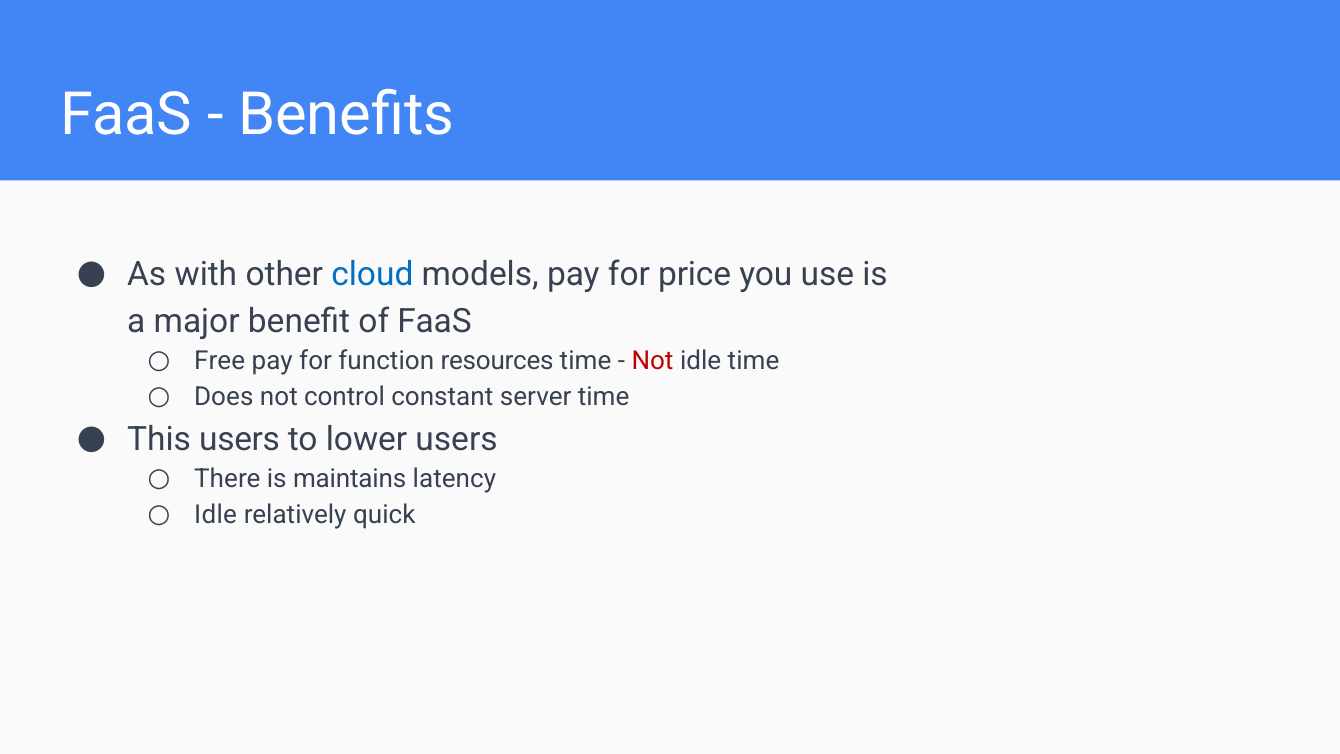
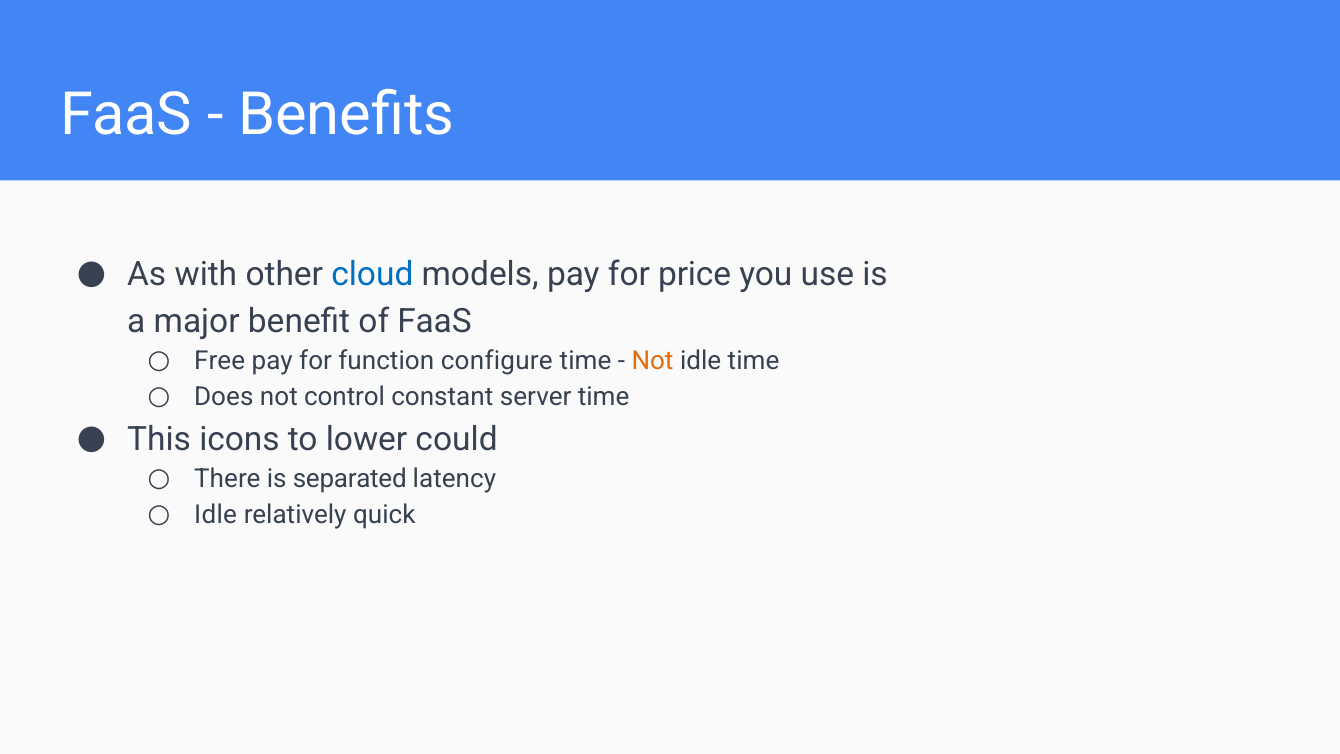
resources: resources -> configure (497, 361)
Not colour: red -> orange (652, 361)
This users: users -> icons (239, 439)
lower users: users -> could (457, 439)
maintains: maintains -> separated (350, 479)
